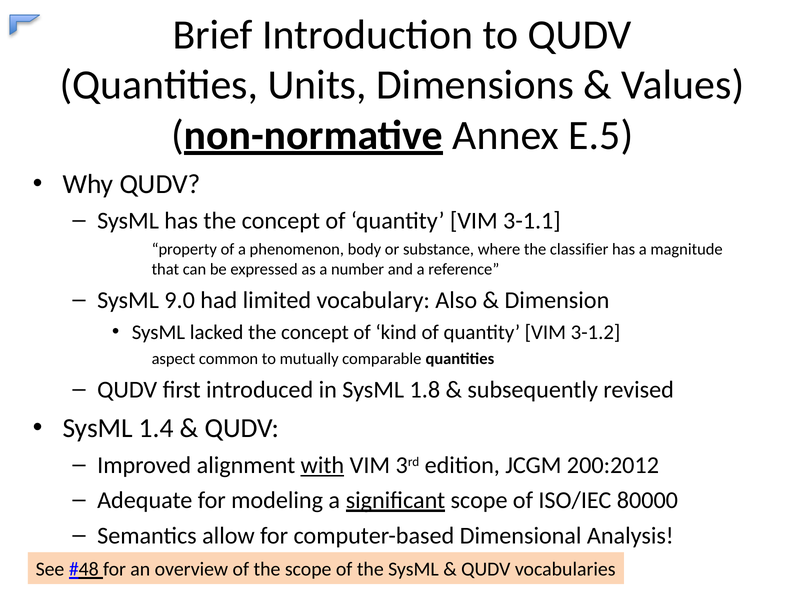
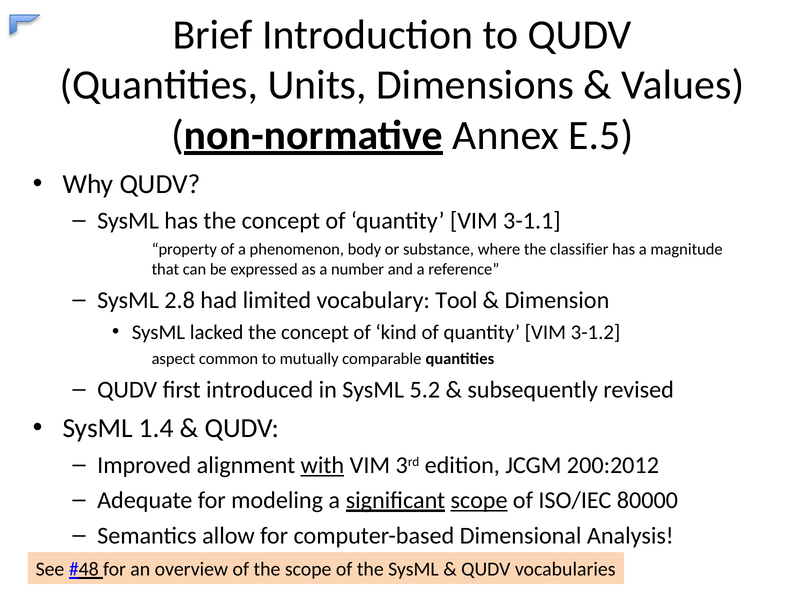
9.0: 9.0 -> 2.8 (180, 300)
Also: Also -> Tool (456, 300)
1.8: 1.8 -> 5.2 (425, 390)
scope underline: none -> present (479, 500)
